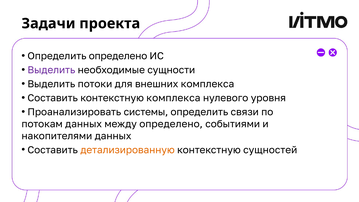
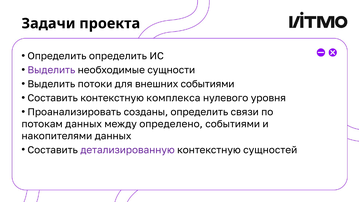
Определить определено: определено -> определить (118, 56)
внешних комплекса: комплекса -> событиями (208, 84)
системы: системы -> созданы (146, 112)
детализированную colour: orange -> purple (128, 150)
